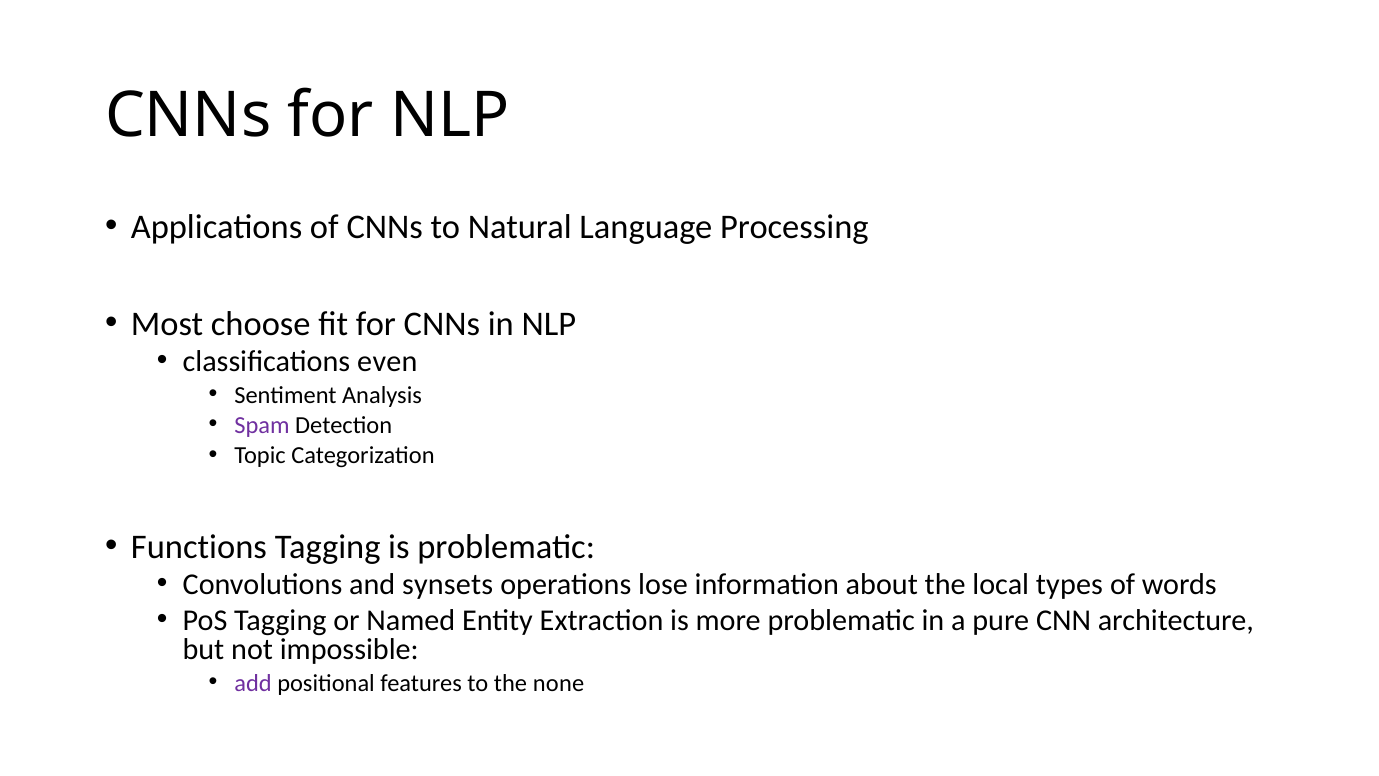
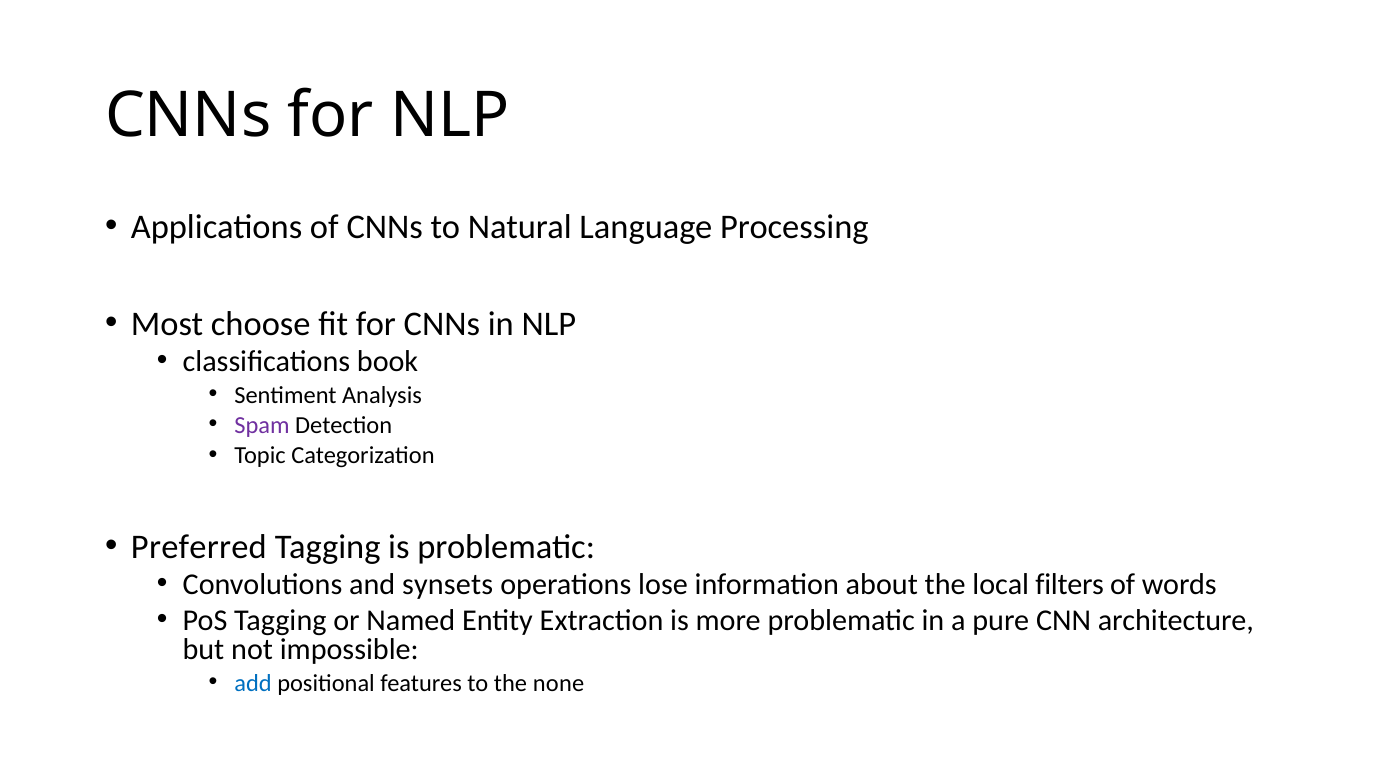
even: even -> book (388, 362)
Functions: Functions -> Preferred (199, 546)
types: types -> filters (1070, 584)
add colour: purple -> blue (253, 683)
